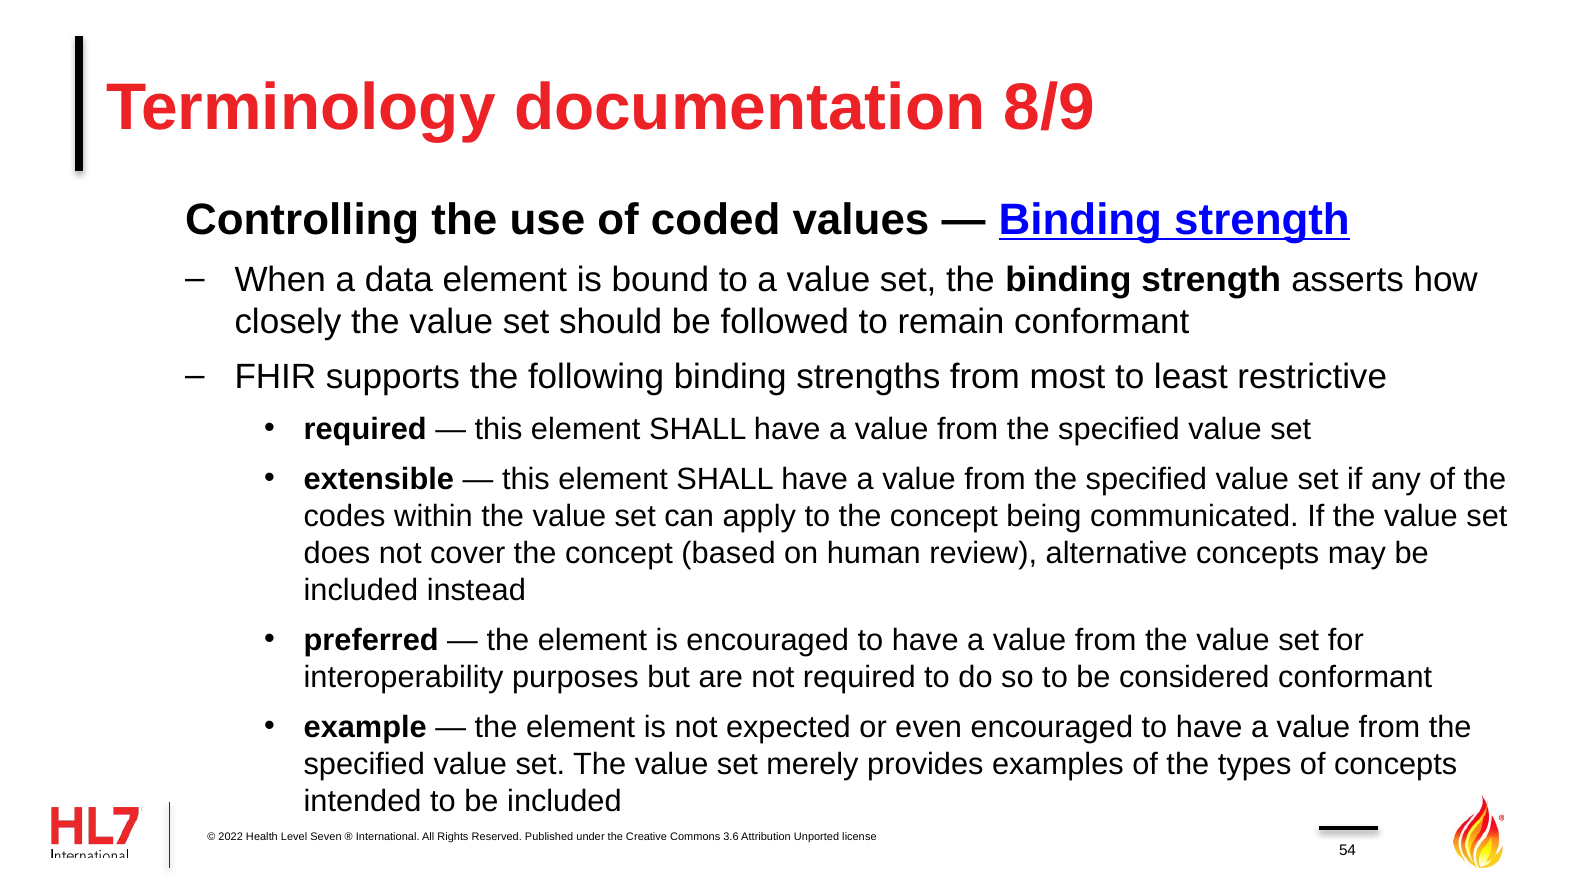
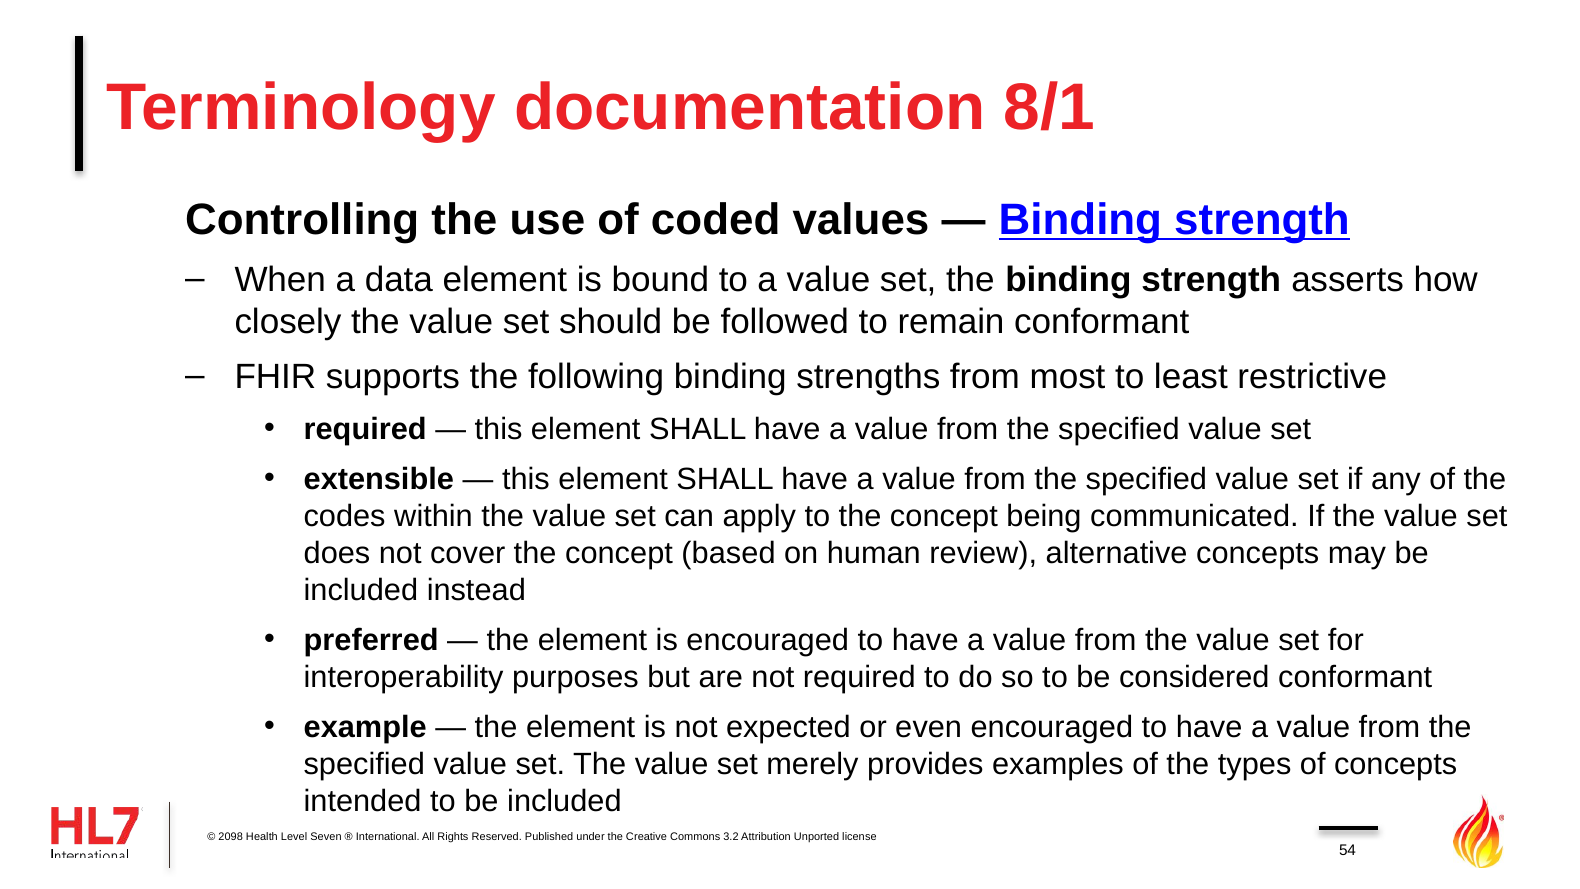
8/9: 8/9 -> 8/1 (1049, 108)
2022: 2022 -> 2098 (231, 837)
3.6: 3.6 -> 3.2 (731, 837)
